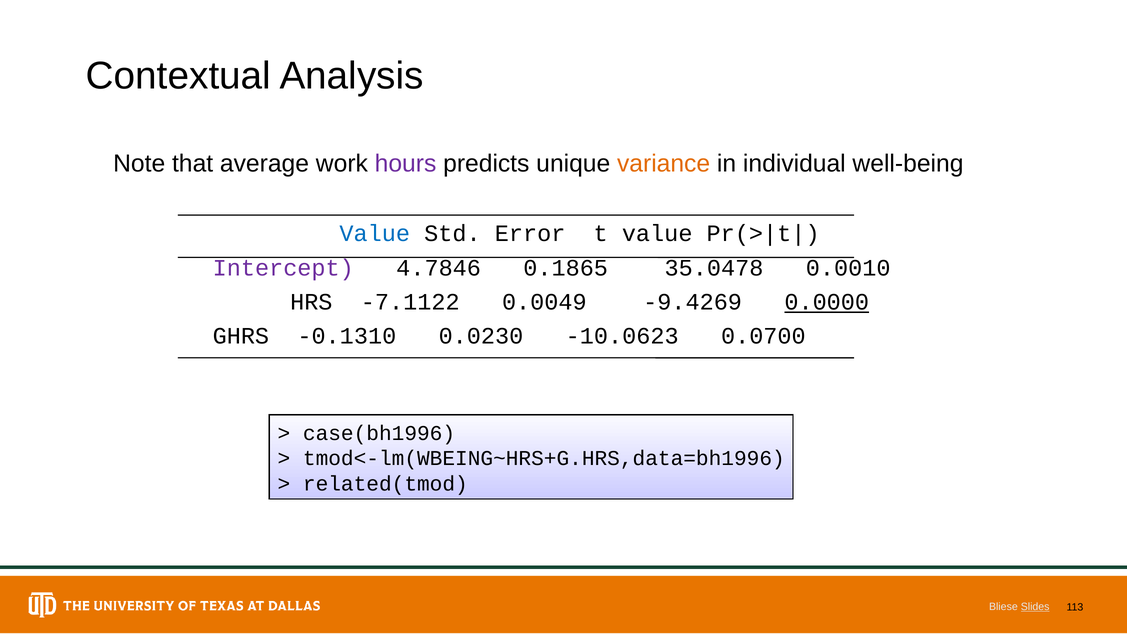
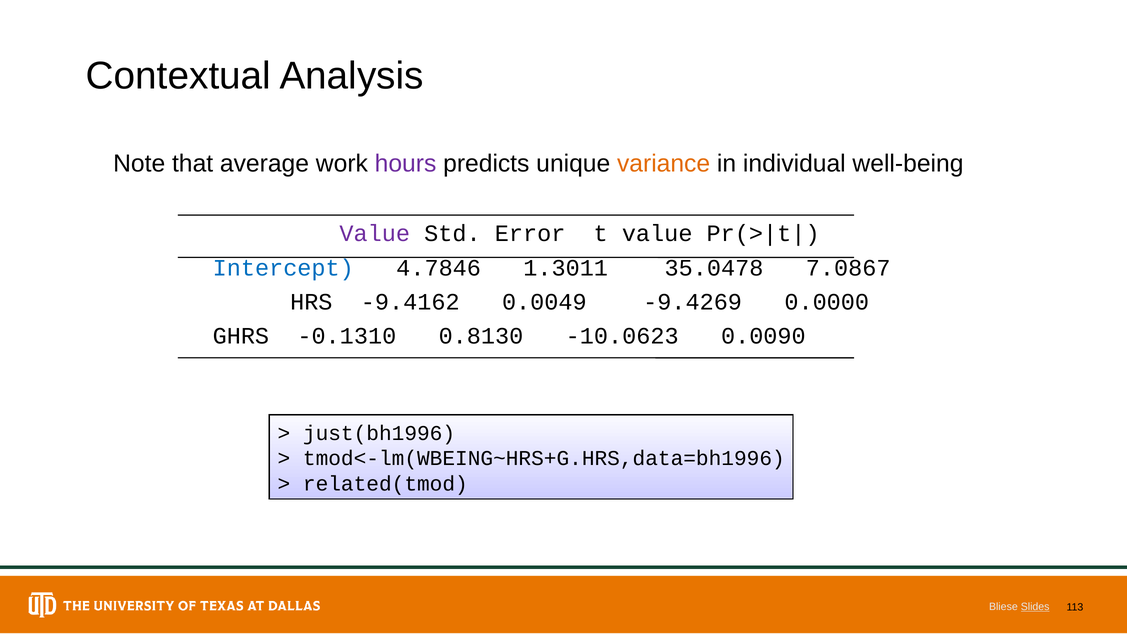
Value colour: blue -> purple (375, 234)
Intercept colour: purple -> blue (283, 268)
0.1865: 0.1865 -> 1.3011 (566, 268)
0.0010: 0.0010 -> 7.0867 (848, 268)
-7.1122: -7.1122 -> -9.4162 (410, 302)
0.0000 underline: present -> none (827, 302)
0.0230: 0.0230 -> 0.8130 (481, 336)
0.0700: 0.0700 -> 0.0090 (763, 336)
case(bh1996: case(bh1996 -> just(bh1996 (379, 433)
